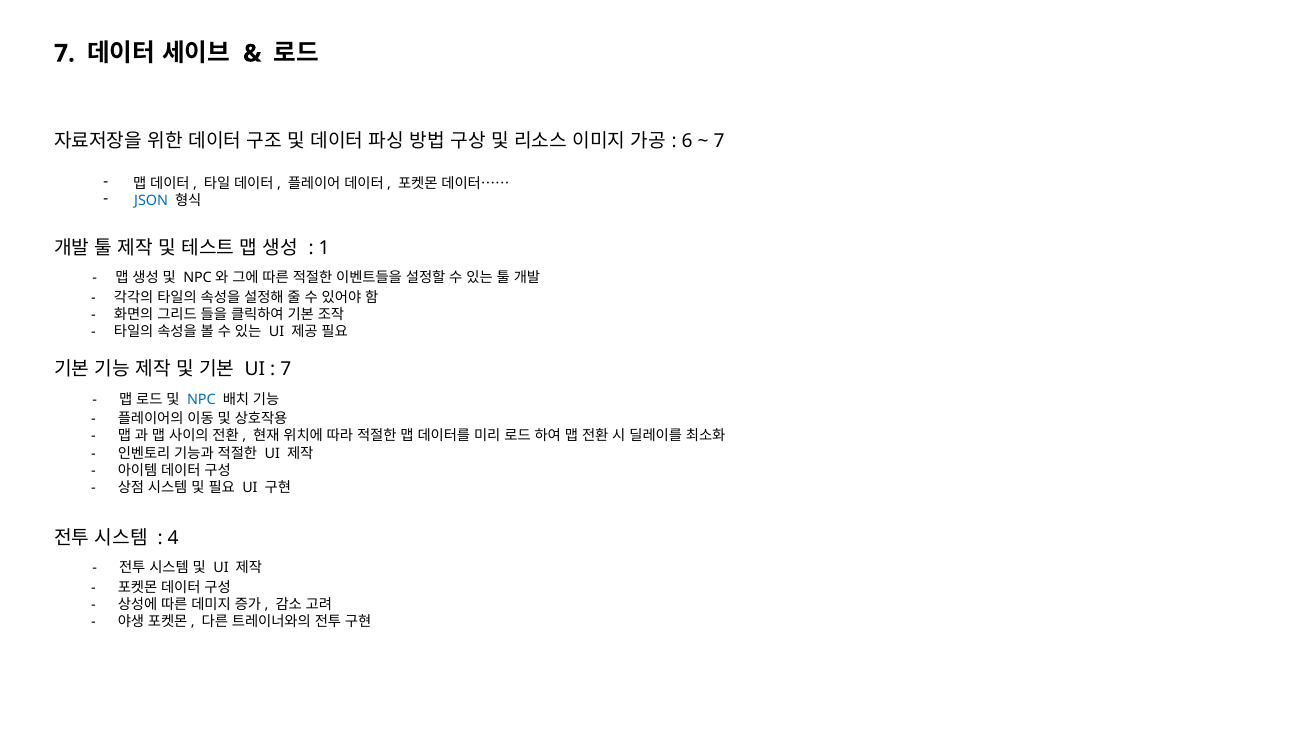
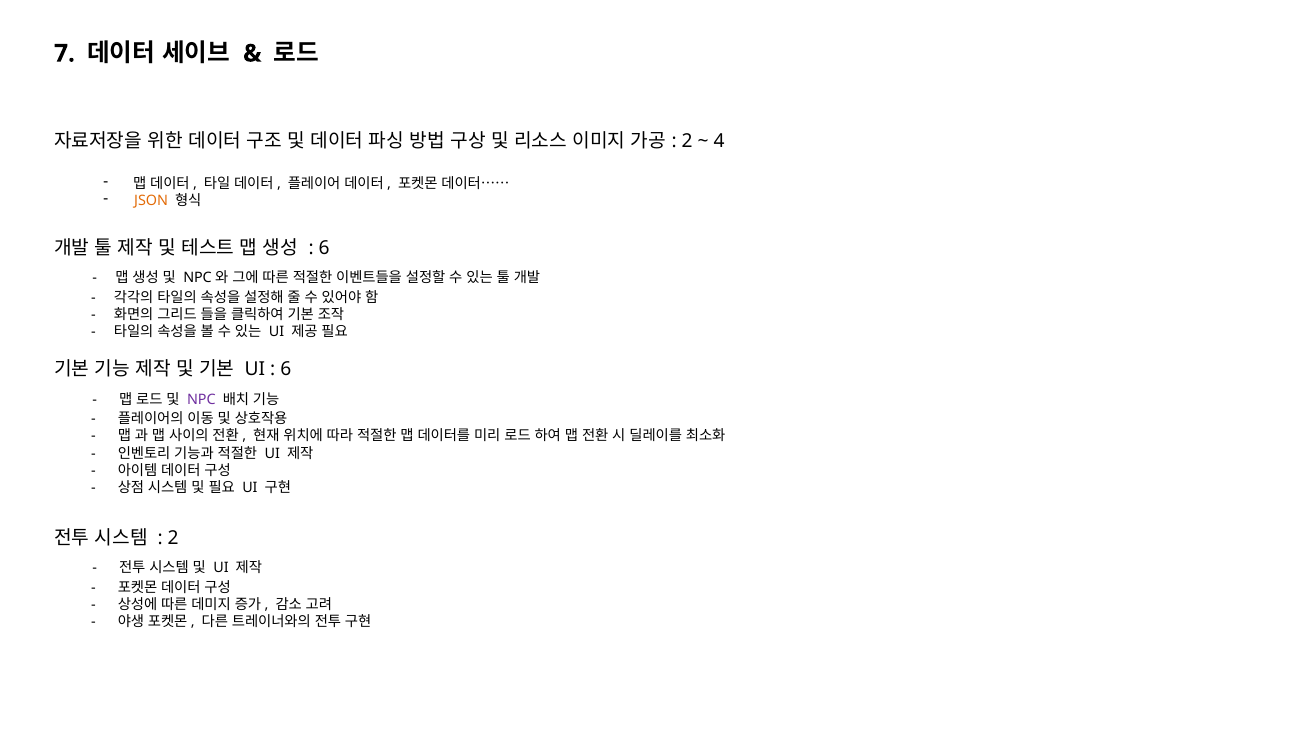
6: 6 -> 2 (687, 141)
7: 7 -> 4 (719, 141)
JSON colour: blue -> orange (151, 201)
1: 1 -> 6 (324, 248)
7: 7 -> 6 (286, 369)
NPC colour: blue -> purple (201, 400)
4: 4 -> 2 (173, 538)
